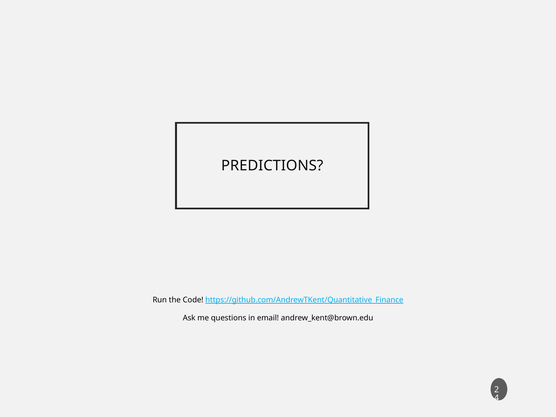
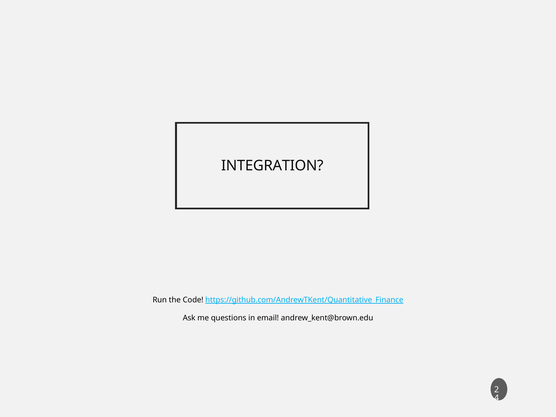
PREDICTIONS: PREDICTIONS -> INTEGRATION (272, 166)
